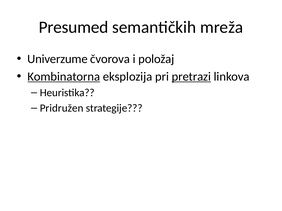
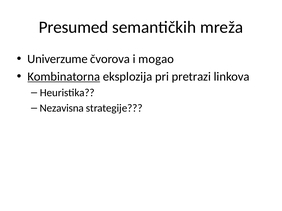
položaj: položaj -> mogao (156, 59)
pretrazi underline: present -> none (191, 77)
Pridružen: Pridružen -> Nezavisna (62, 108)
